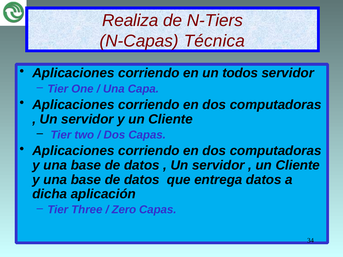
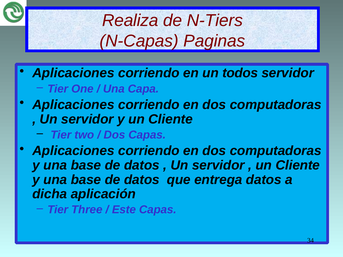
Técnica: Técnica -> Paginas (214, 41)
Zero: Zero -> Este (124, 210)
